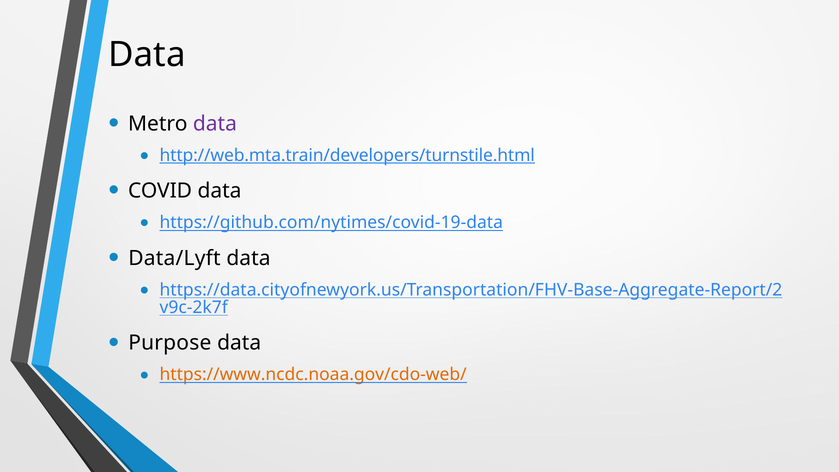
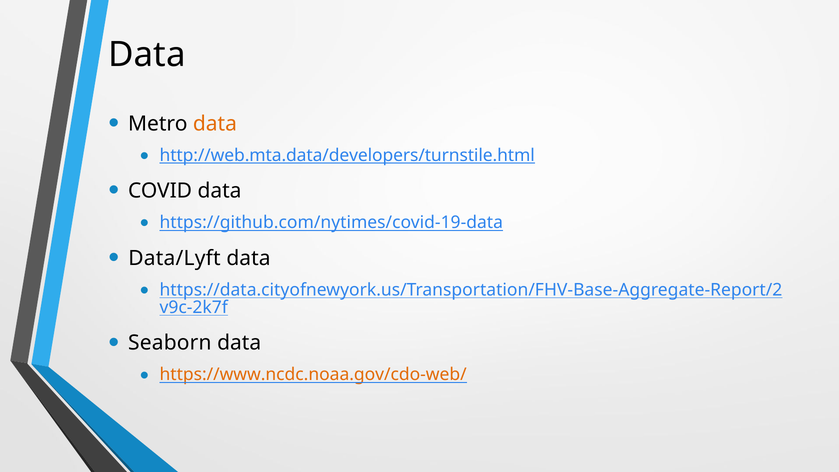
data colour: purple -> orange (215, 124)
http://web.mta.train/developers/turnstile.html: http://web.mta.train/developers/turnstile.html -> http://web.mta.data/developers/turnstile.html (347, 155)
Purpose: Purpose -> Seaborn (170, 343)
